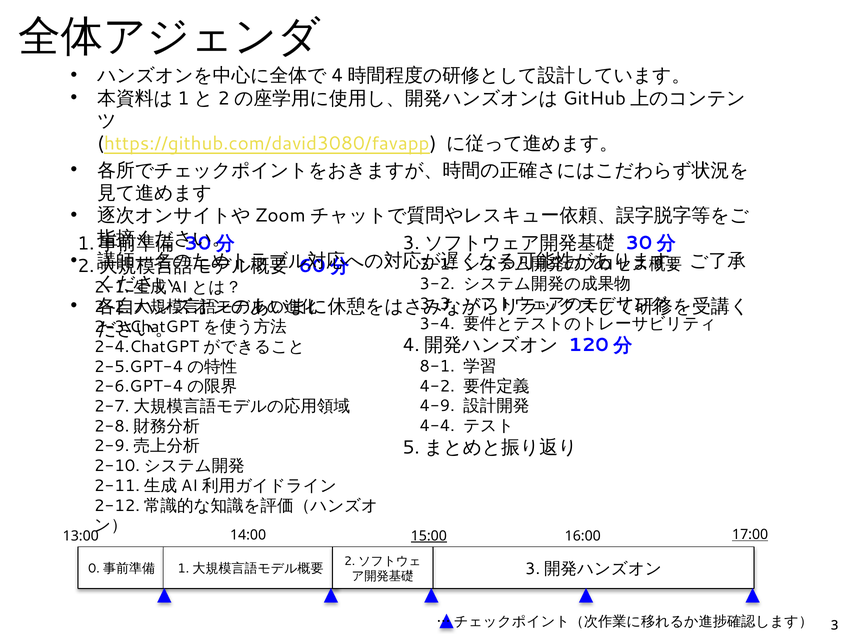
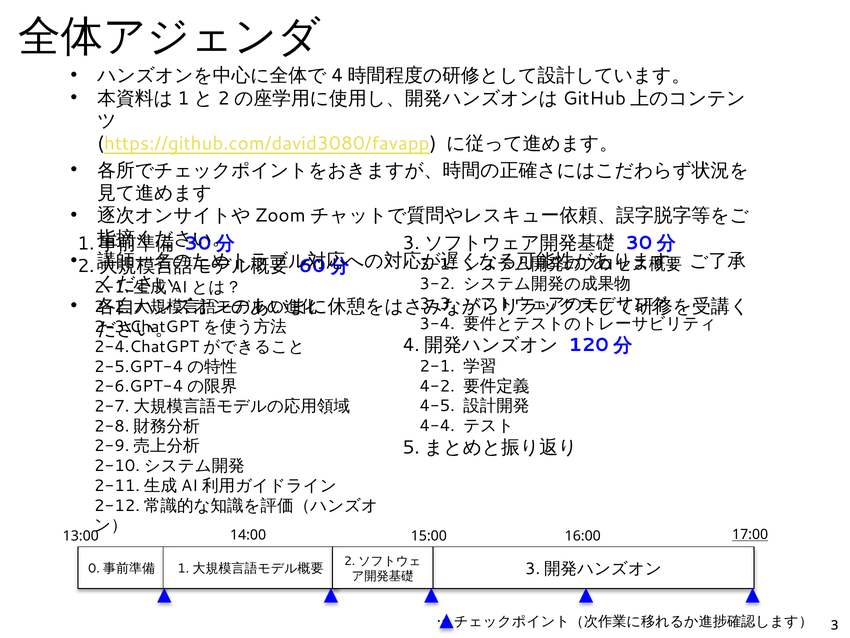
8-1: 8-1 -> 2-1 (437, 366)
4-9: 4-9 -> 4-5 (437, 406)
15:00 underline: present -> none (429, 536)
